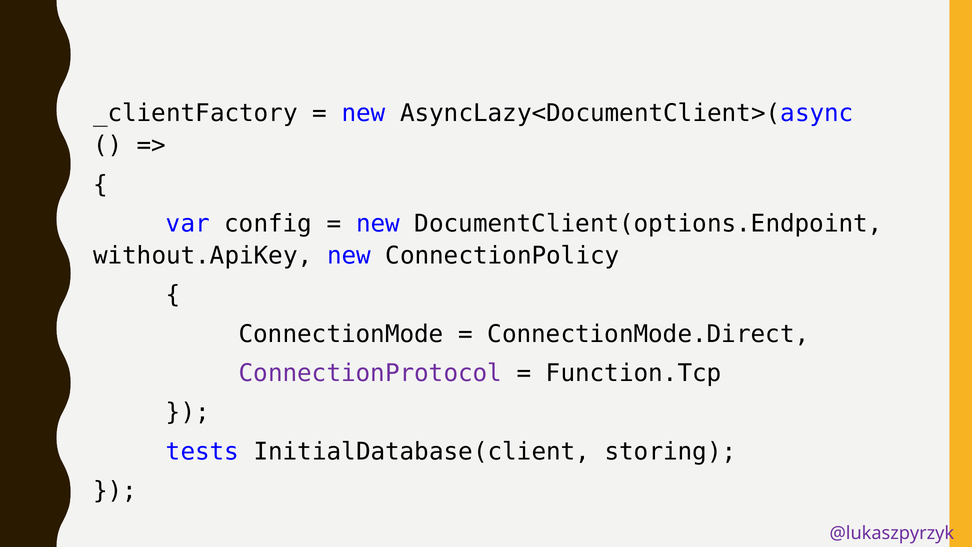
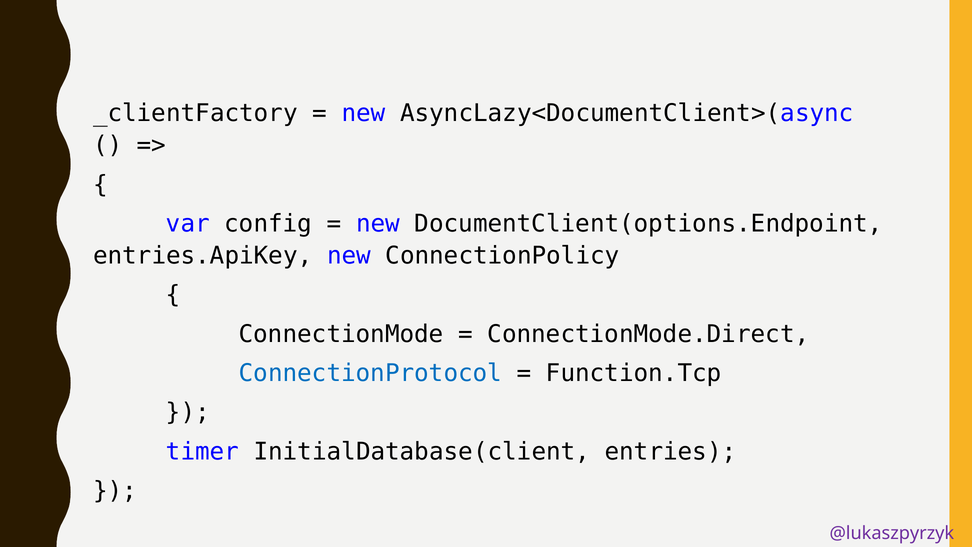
without.ApiKey: without.ApiKey -> entries.ApiKey (203, 256)
ConnectionProtocol colour: purple -> blue (370, 373)
tests: tests -> timer (202, 451)
storing: storing -> entries (671, 451)
